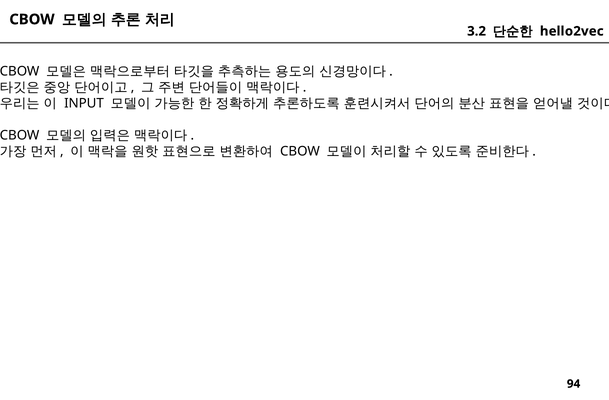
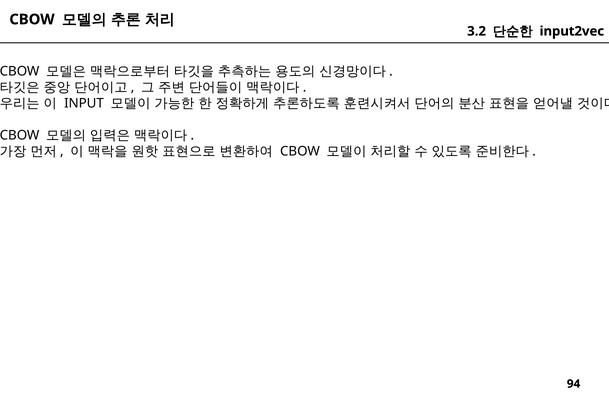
hello2vec: hello2vec -> input2vec (572, 31)
